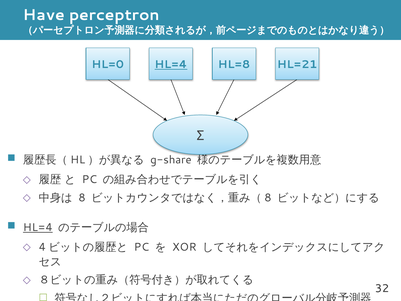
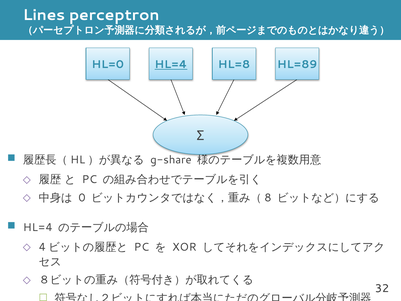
Have: Have -> Lines (44, 15)
HL=21: HL=21 -> HL=89 (297, 64)
8: 8 -> 0 (82, 198)
HL=4 underline: present -> none (38, 227)
